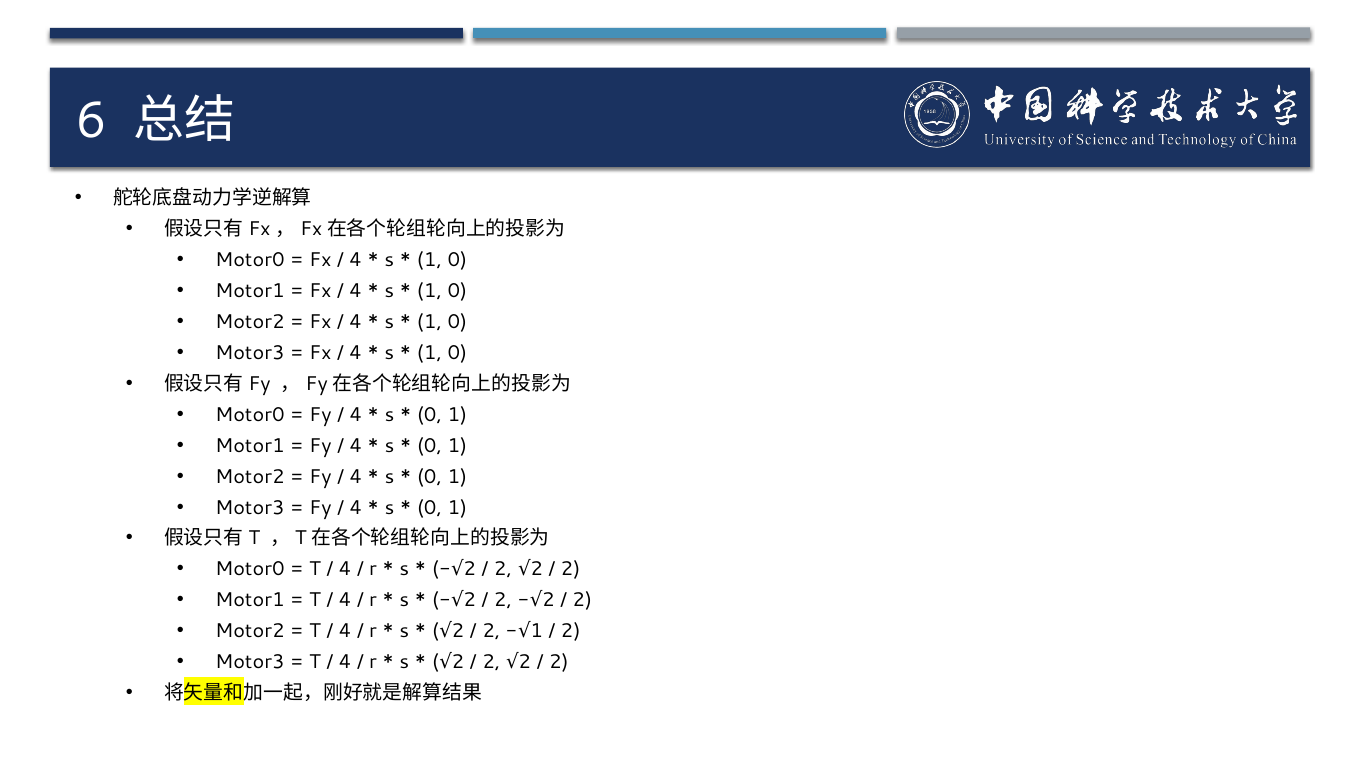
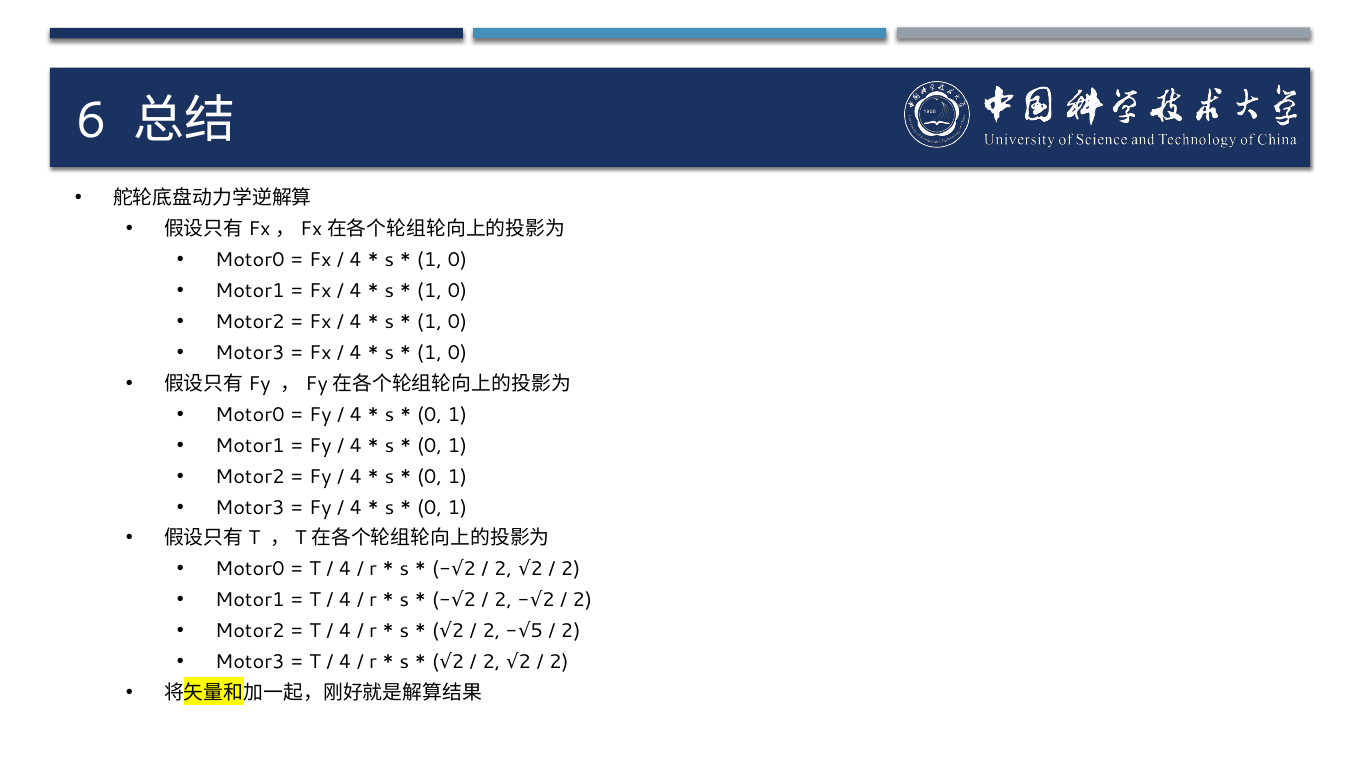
1: 1 -> 5 (537, 631)
